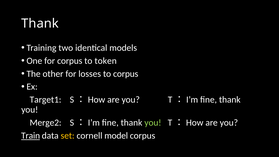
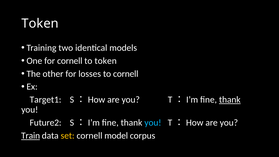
Thank: Thank -> Token (40, 23)
for corpus: corpus -> cornell (70, 61)
to corpus: corpus -> cornell (126, 74)
thank underline: none -> present (230, 100)
Merge2: Merge2 -> Future2 (46, 123)
you colour: light green -> light blue (153, 123)
